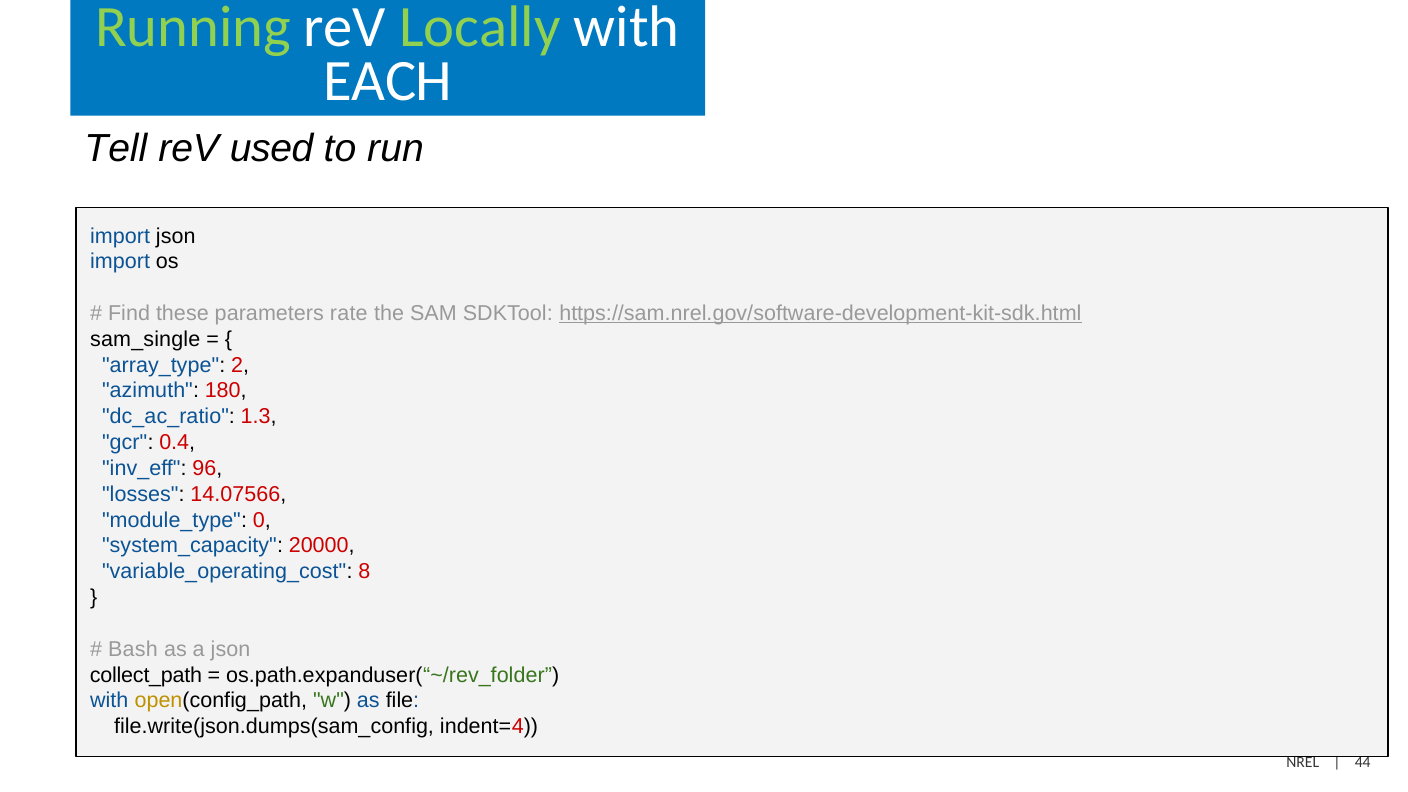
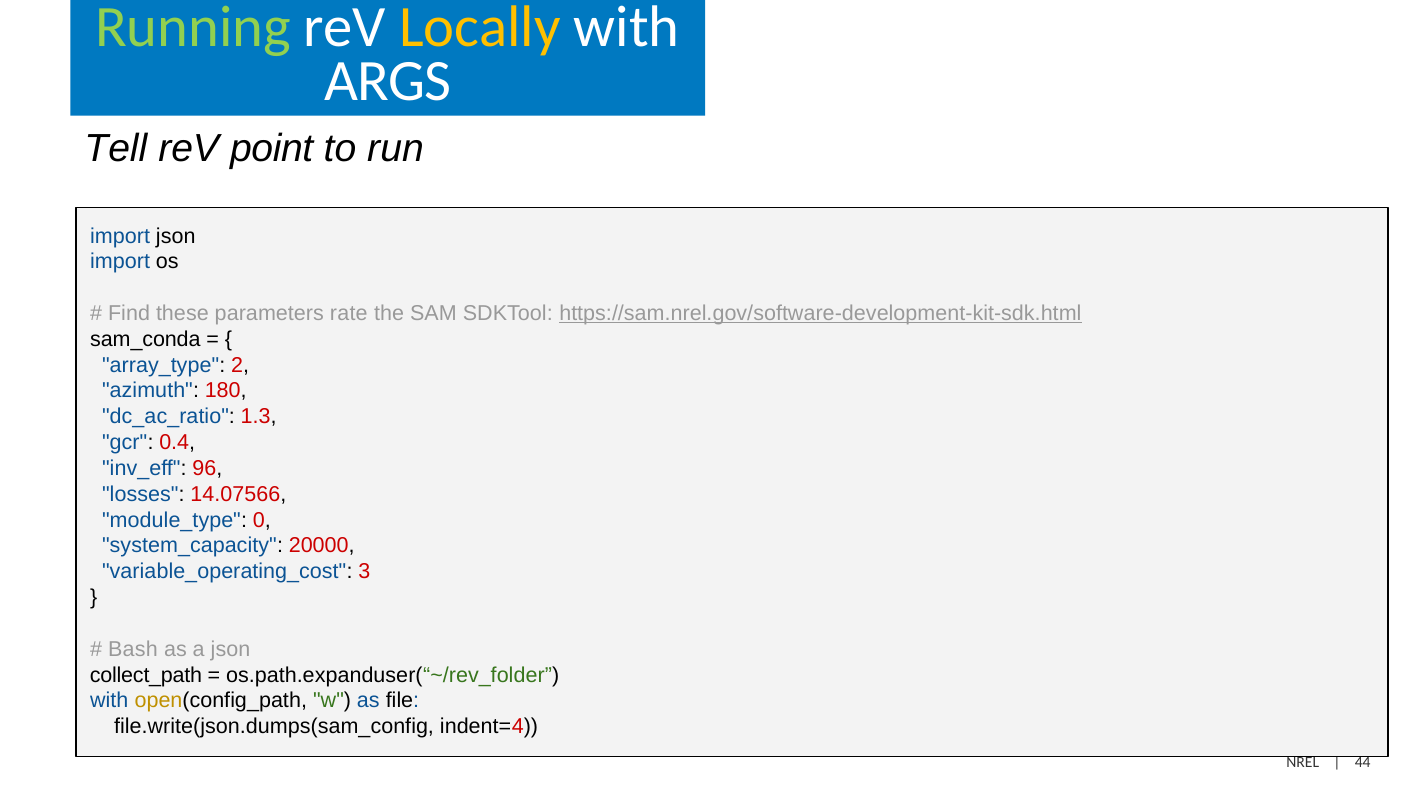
Locally colour: light green -> yellow (480, 27)
EACH: EACH -> ARGS (388, 81)
used: used -> point (272, 149)
sam_single: sam_single -> sam_conda (145, 339)
8: 8 -> 3 (364, 572)
